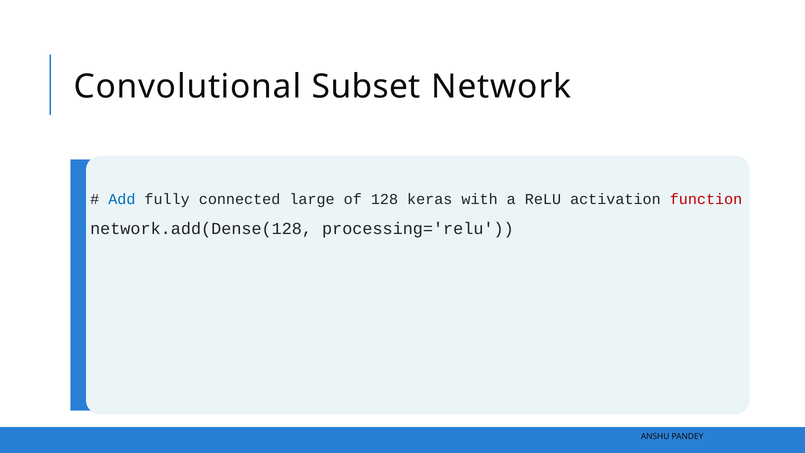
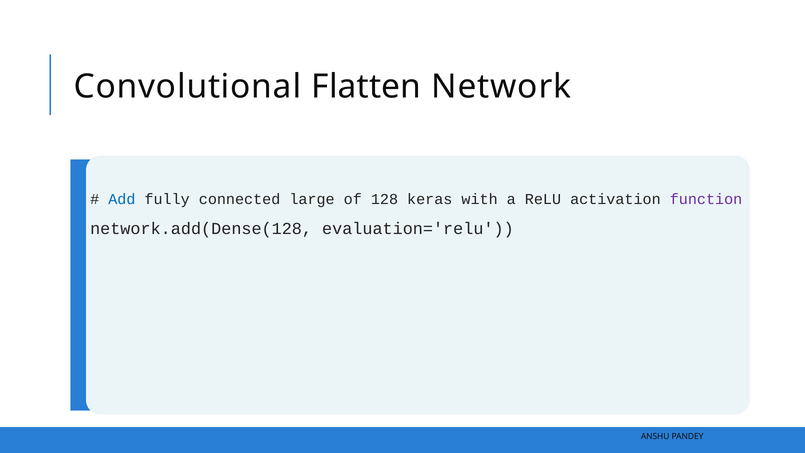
Subset: Subset -> Flatten (366, 87)
function colour: red -> purple (706, 199)
processing='relu: processing='relu -> evaluation='relu (418, 228)
